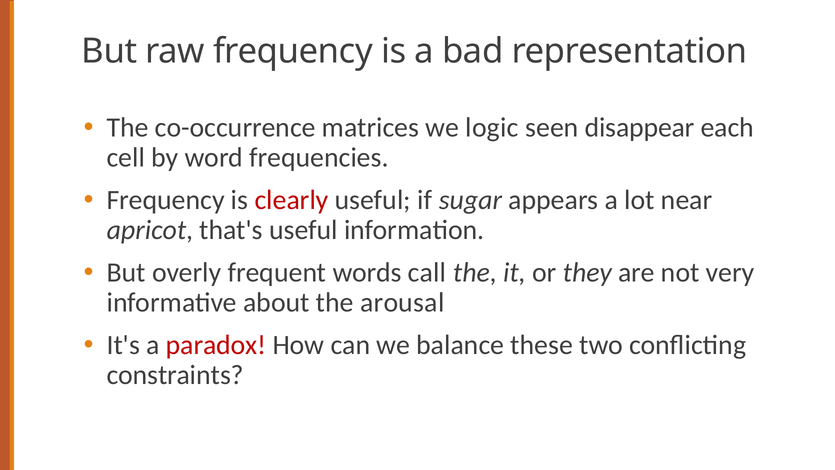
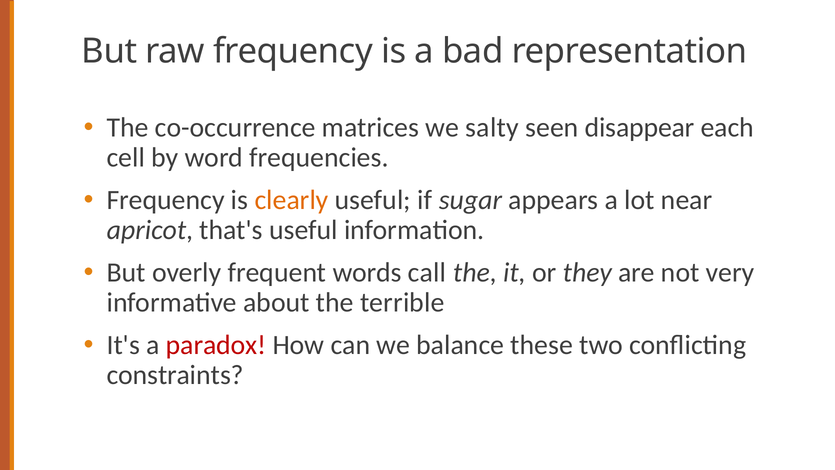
logic: logic -> salty (492, 128)
clearly colour: red -> orange (292, 200)
arousal: arousal -> terrible (402, 302)
